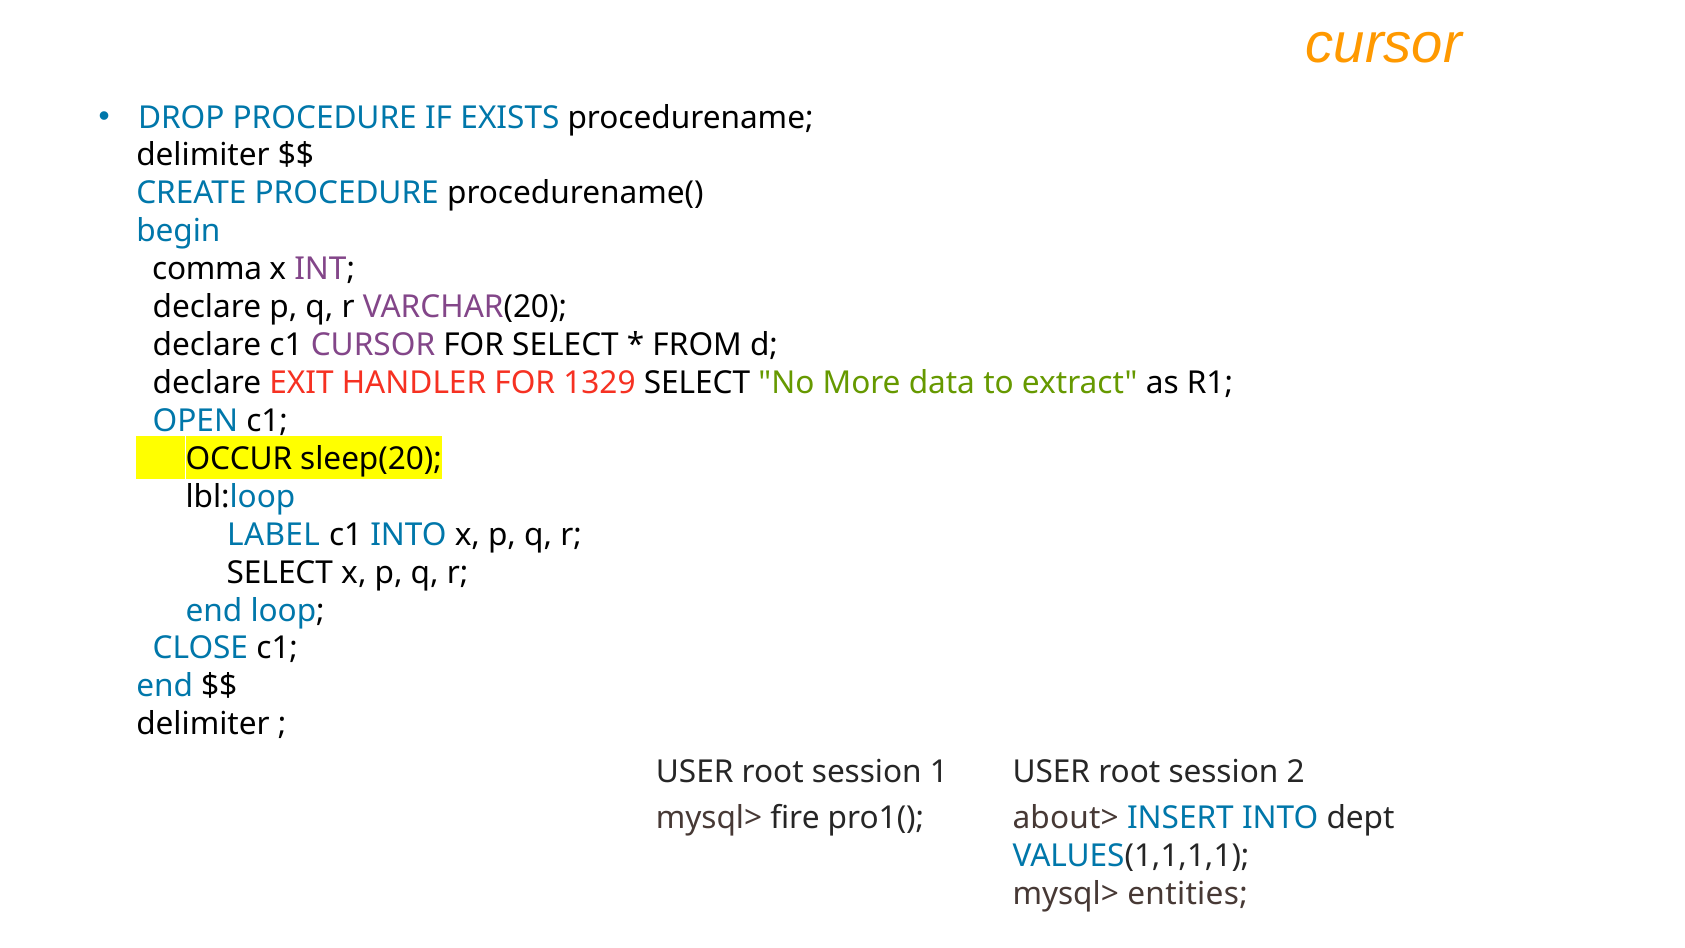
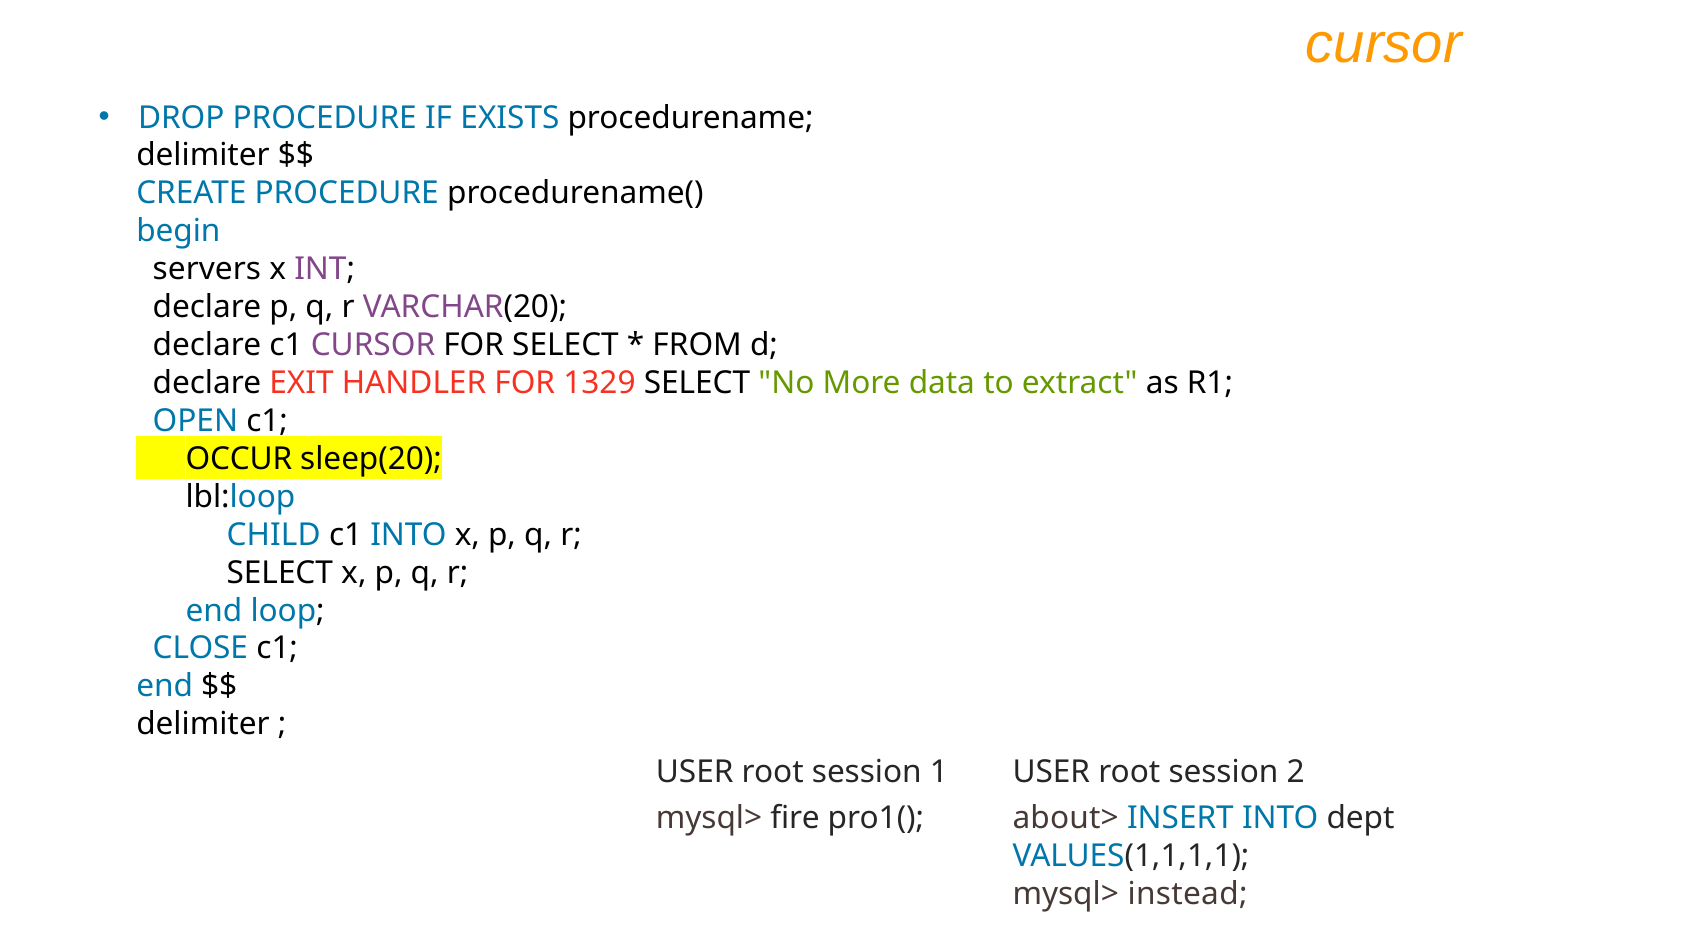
comma: comma -> servers (207, 269)
LABEL: LABEL -> CHILD (274, 535)
entities: entities -> instead (1188, 894)
